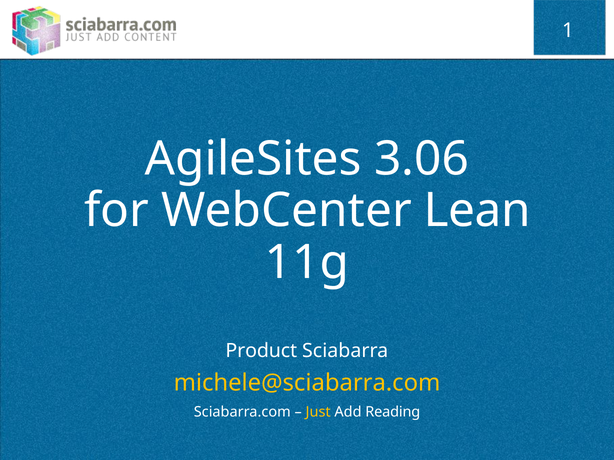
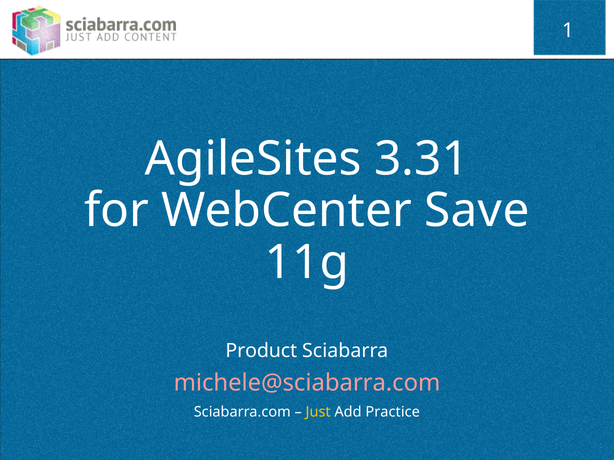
3.06: 3.06 -> 3.31 (422, 159)
Lean: Lean -> Save (477, 211)
michele@sciabarra.com colour: yellow -> pink (307, 383)
Reading: Reading -> Practice (393, 412)
